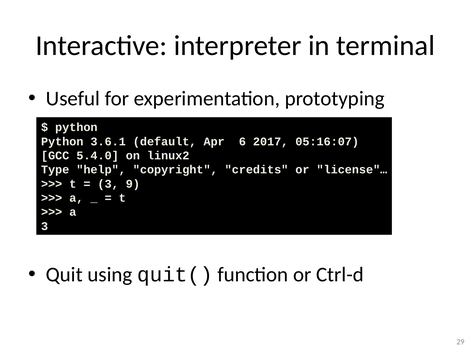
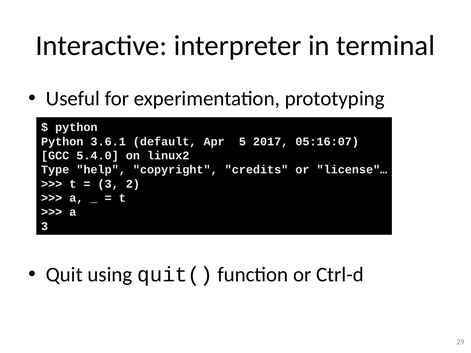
6: 6 -> 5 (242, 142)
9: 9 -> 2 (133, 184)
